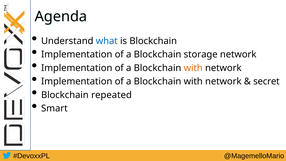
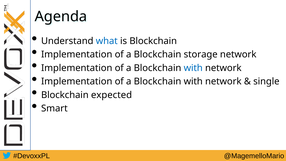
with colour: orange -> blue (193, 68)
secret: secret -> single (266, 81)
repeated: repeated -> expected (112, 95)
